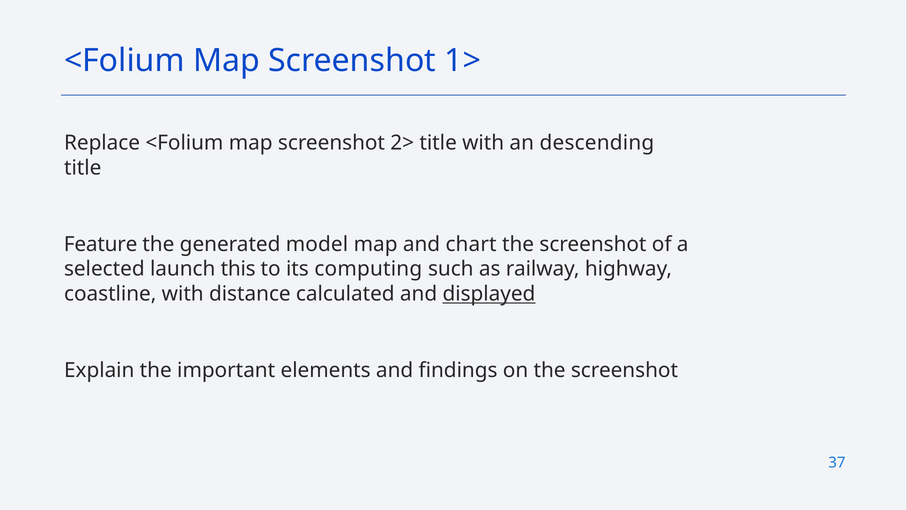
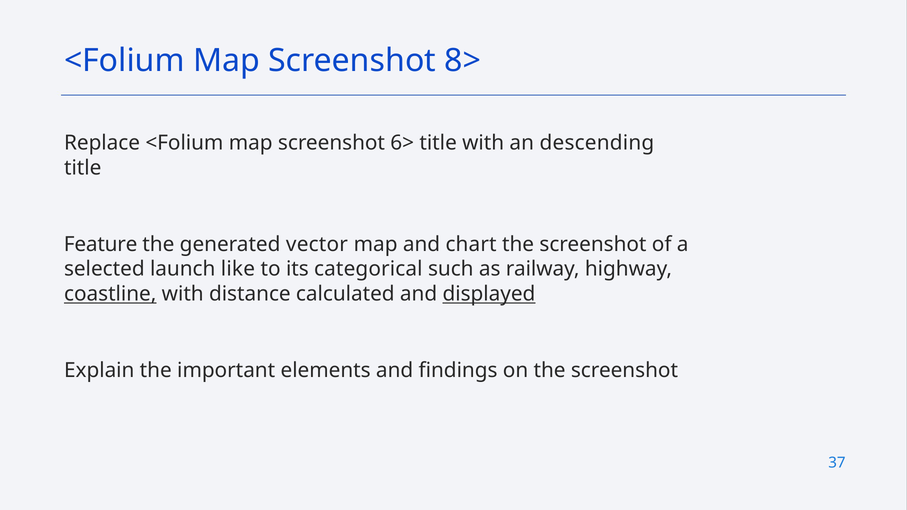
1>: 1> -> 8> (463, 61)
2>: 2> -> 6> (402, 143)
model: model -> vector (317, 244)
this: this -> like (238, 269)
computing: computing -> categorical (368, 269)
coastline underline: none -> present (110, 294)
